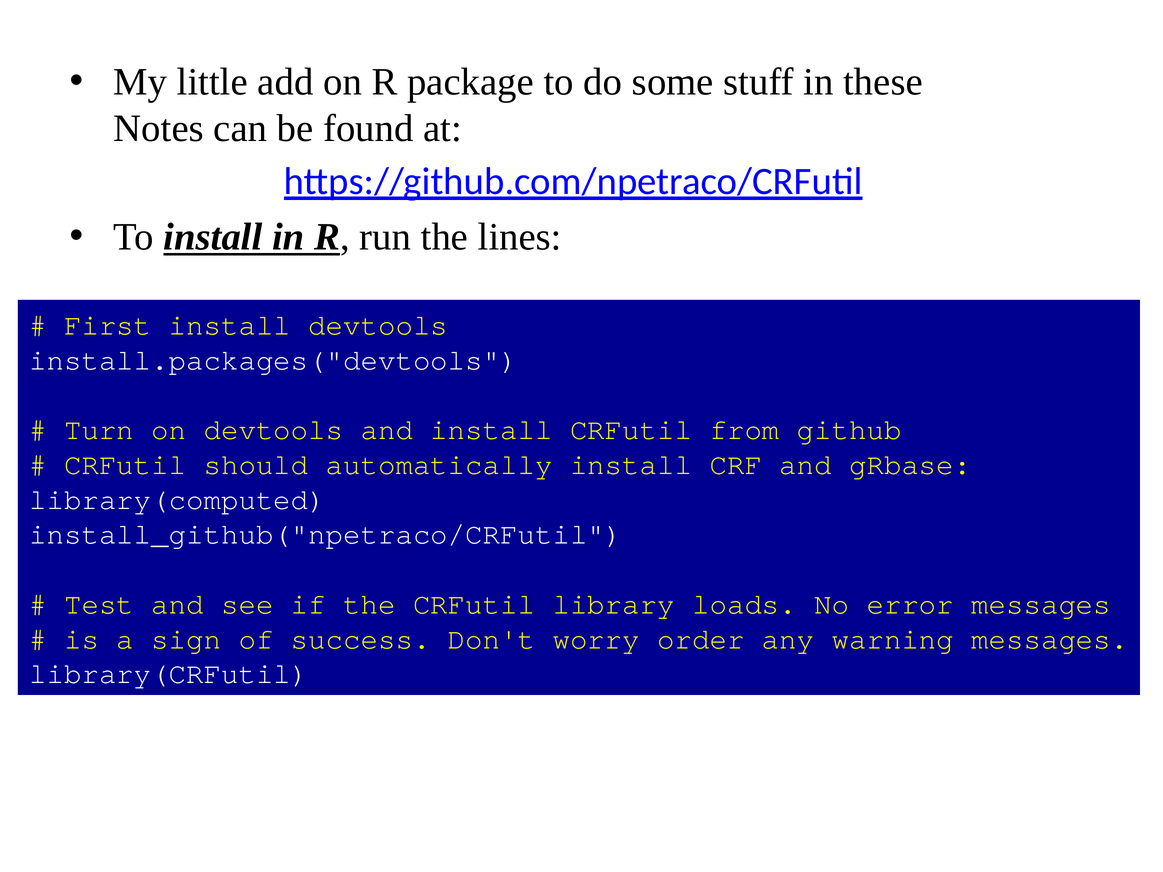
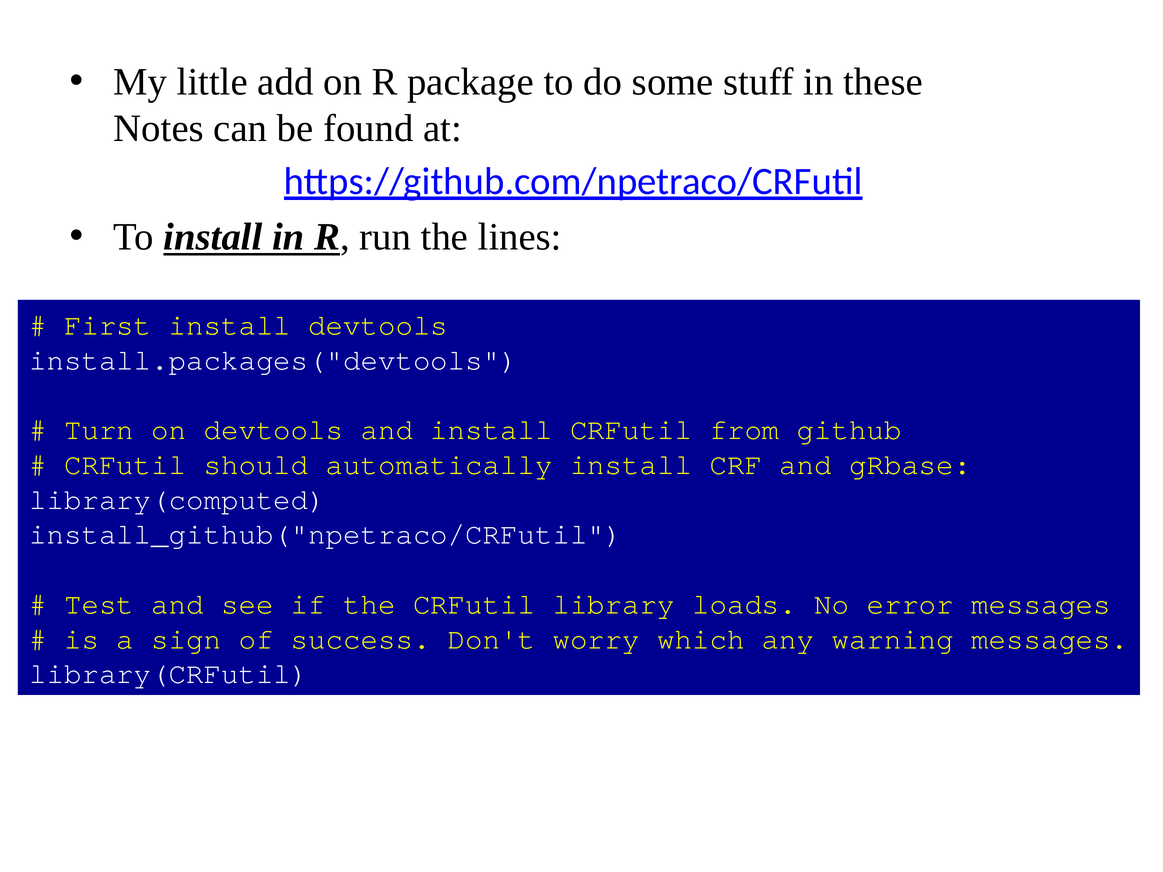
order: order -> which (701, 639)
